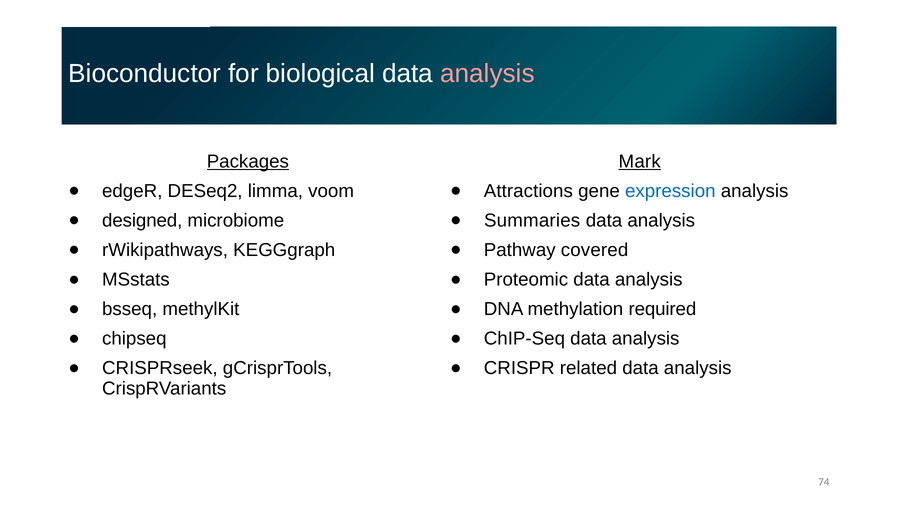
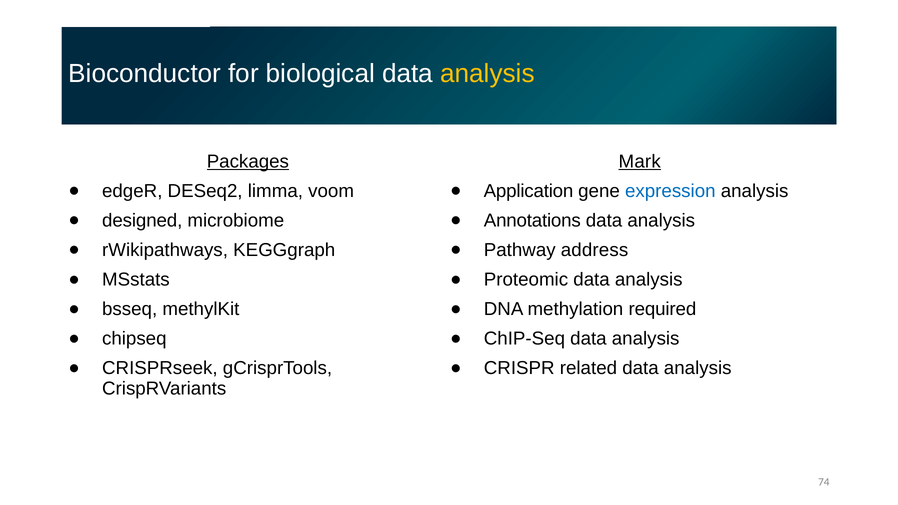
analysis colour: pink -> yellow (487, 74)
Attractions: Attractions -> Application (529, 191)
Summaries: Summaries -> Annotations (532, 221)
covered: covered -> address (595, 250)
